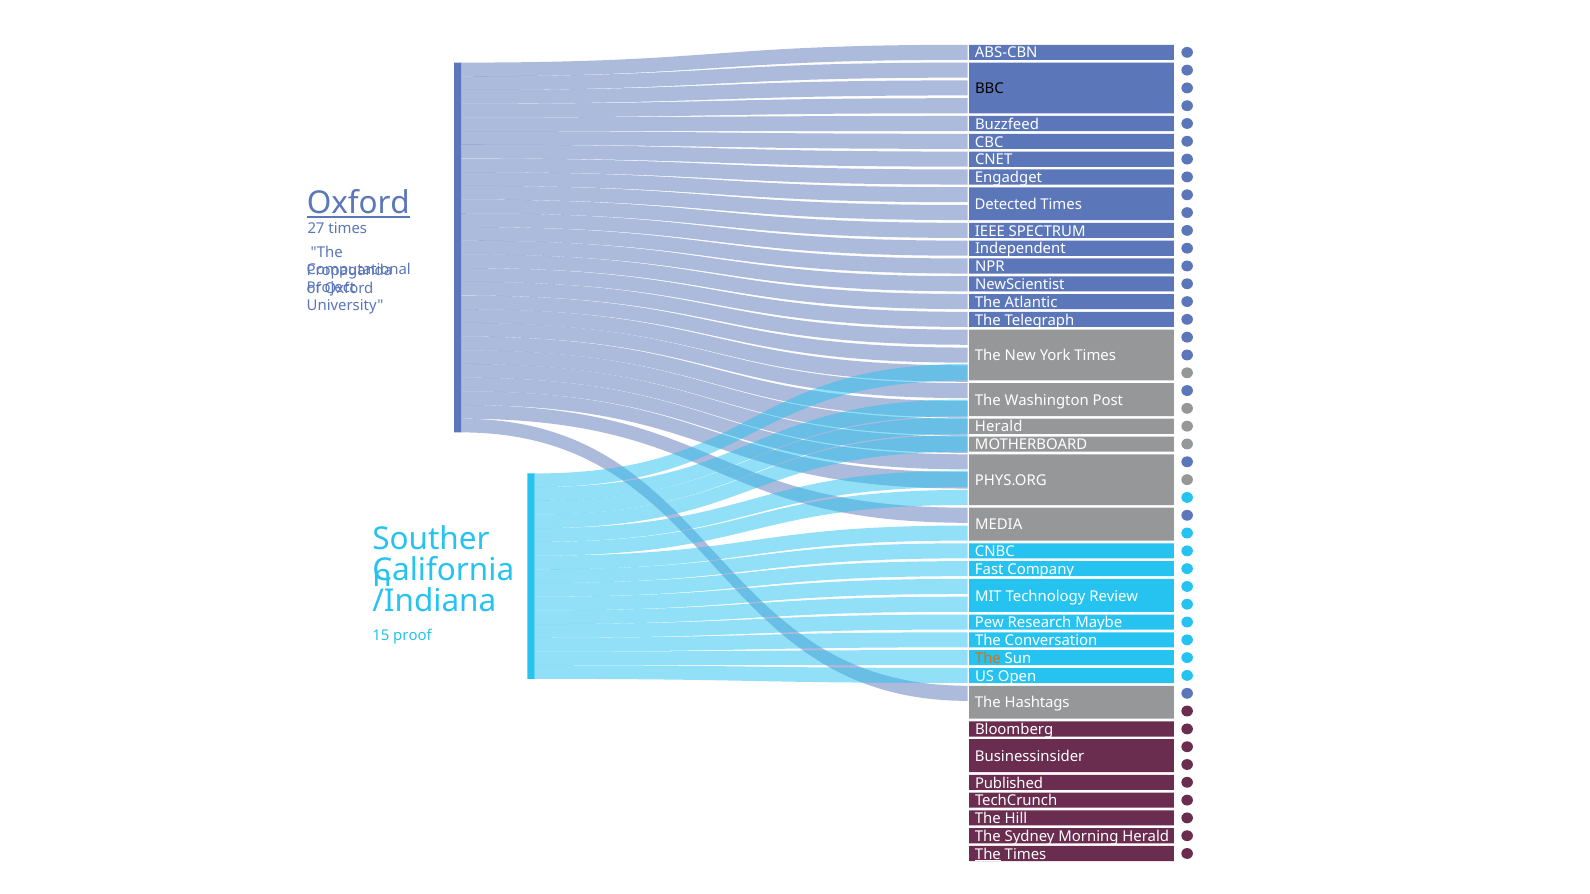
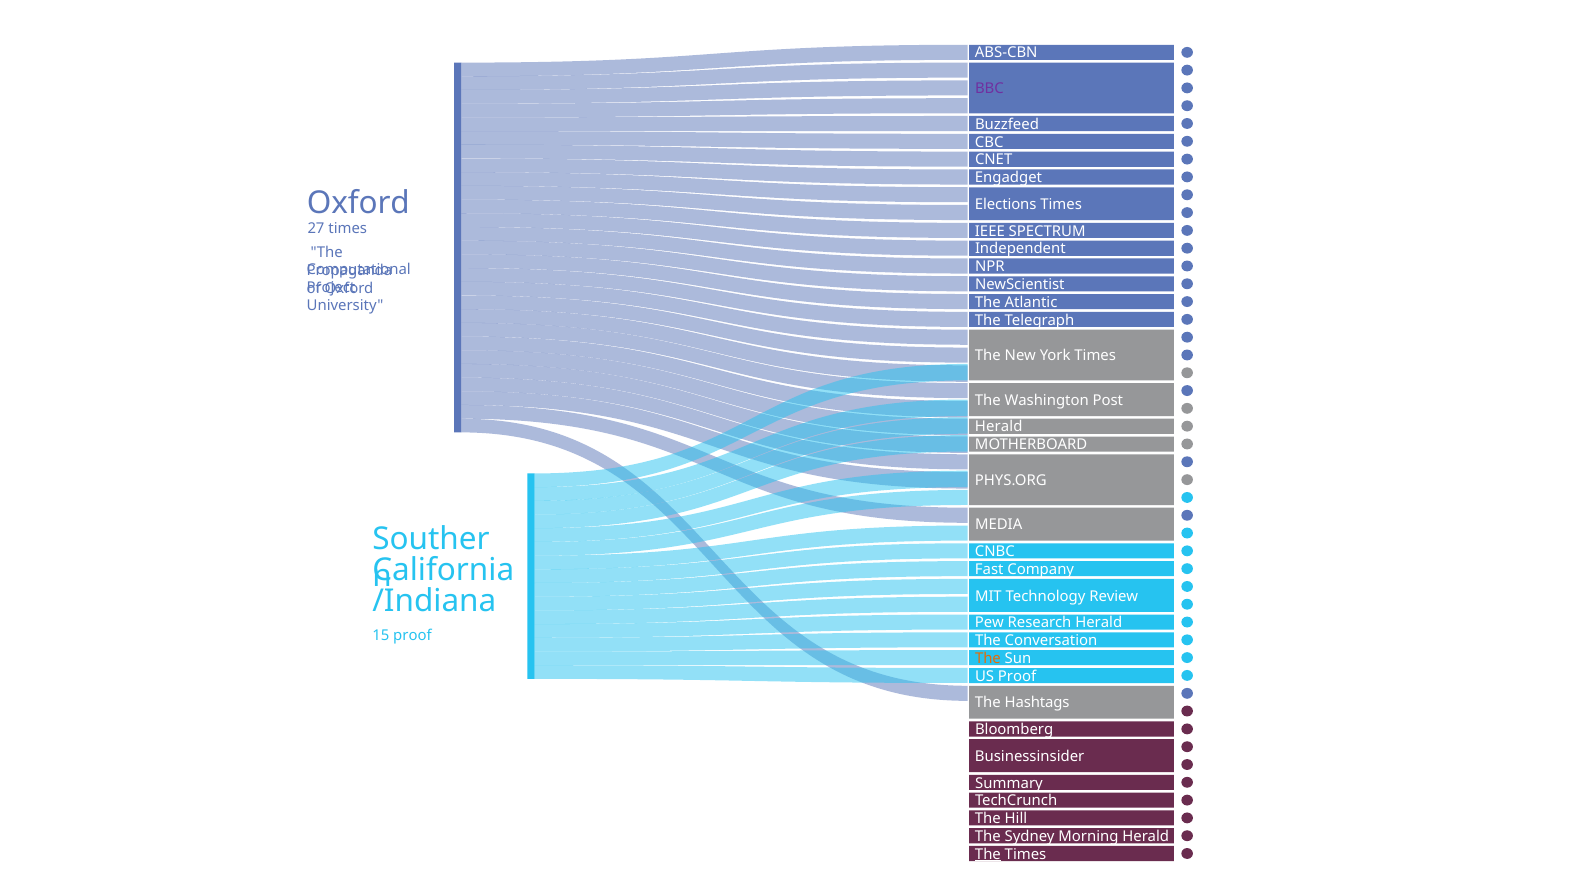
BBC colour: black -> purple (989, 89)
Oxford underline: present -> none (358, 204)
Detected: Detected -> Elections (1006, 205)
Research Maybe: Maybe -> Herald (1099, 623)
US Open: Open -> Proof (1017, 677)
Published: Published -> Summary (1009, 783)
